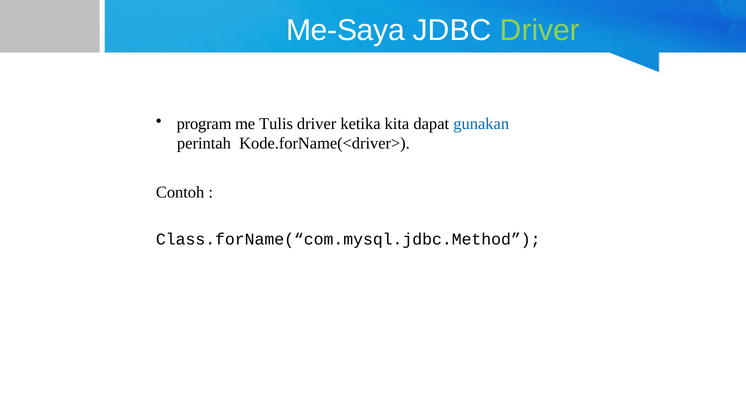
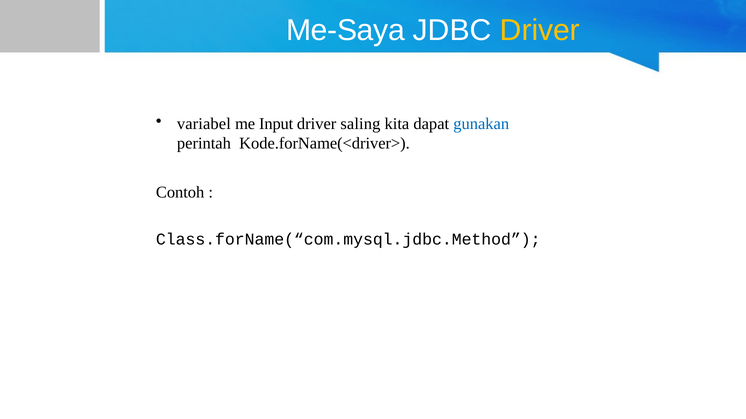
Driver colour: light green -> yellow (540, 30)
program: program -> variabel (204, 124)
Tulis: Tulis -> Input (276, 124)
ketika: ketika -> saling (360, 124)
